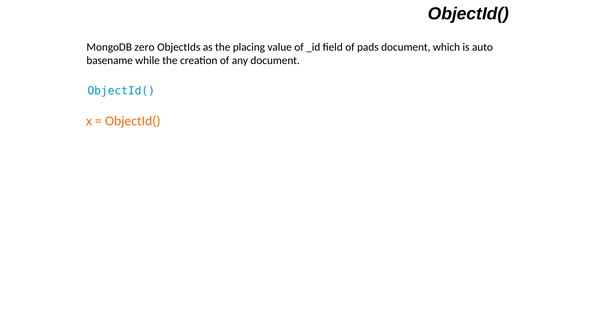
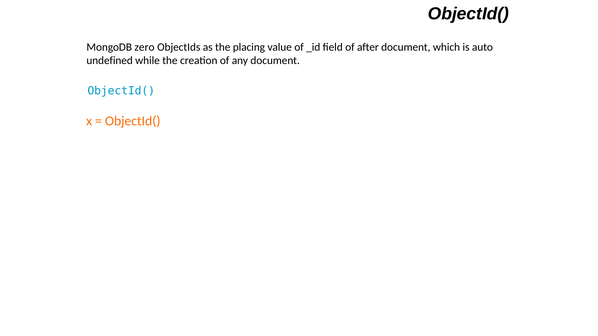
pads: pads -> after (368, 47)
basename: basename -> undefined (110, 61)
